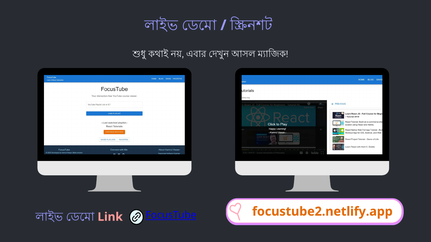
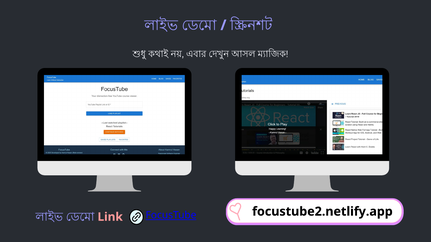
focustube2.netlify.app colour: orange -> black (322, 212)
